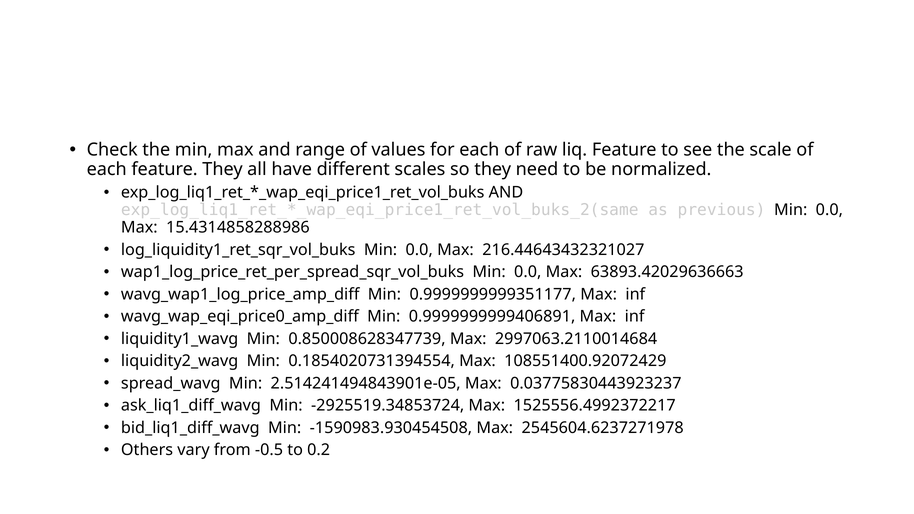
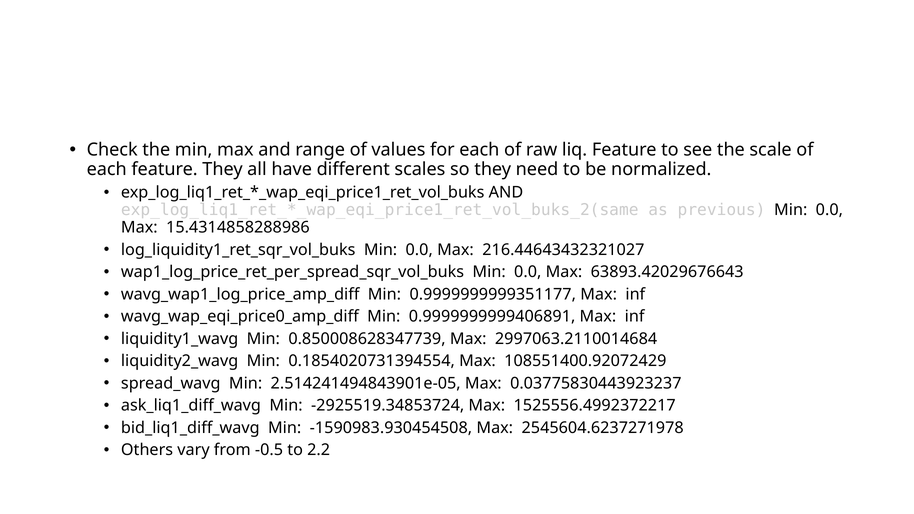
63893.42029636663: 63893.42029636663 -> 63893.42029676643 (667, 272)
0.2: 0.2 -> 2.2 (319, 450)
